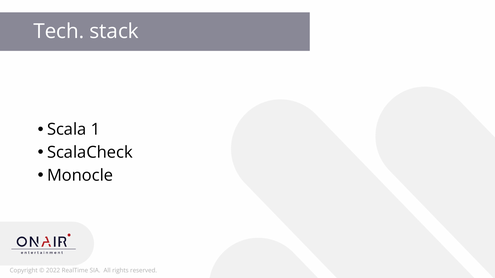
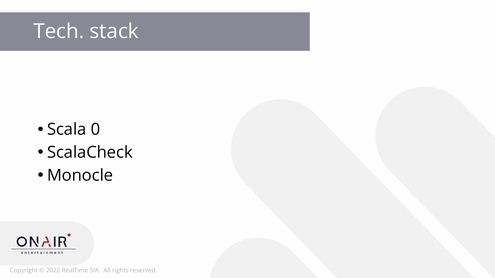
1: 1 -> 0 (95, 130)
